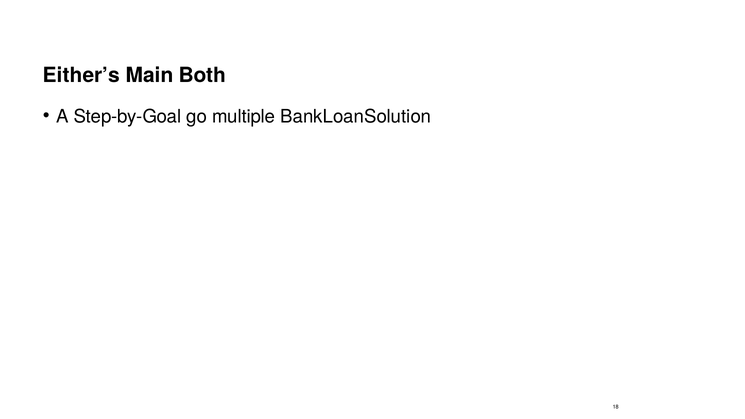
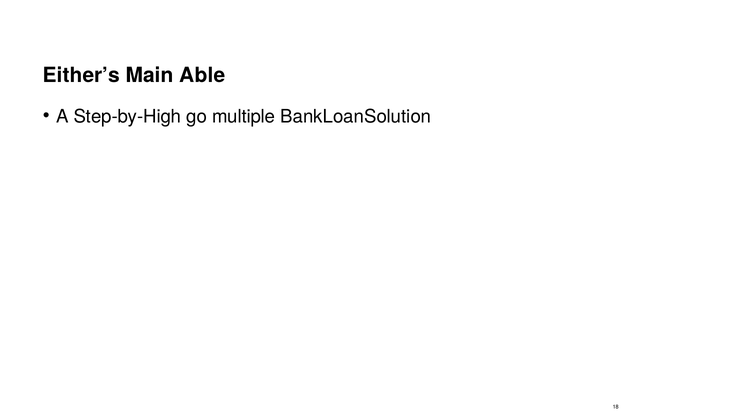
Both: Both -> Able (202, 75)
Step-by-Goal: Step-by-Goal -> Step-by-High (127, 116)
